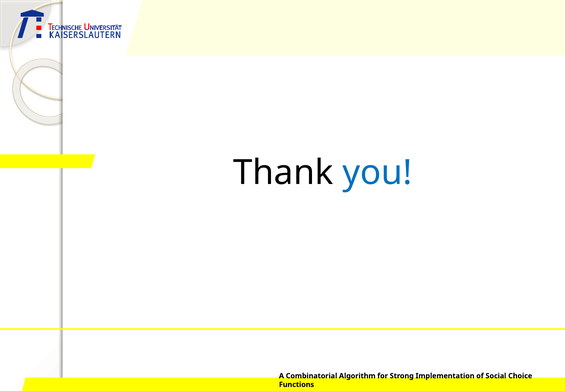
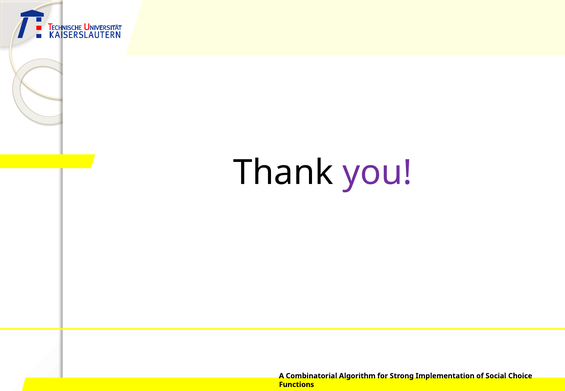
you colour: blue -> purple (377, 173)
